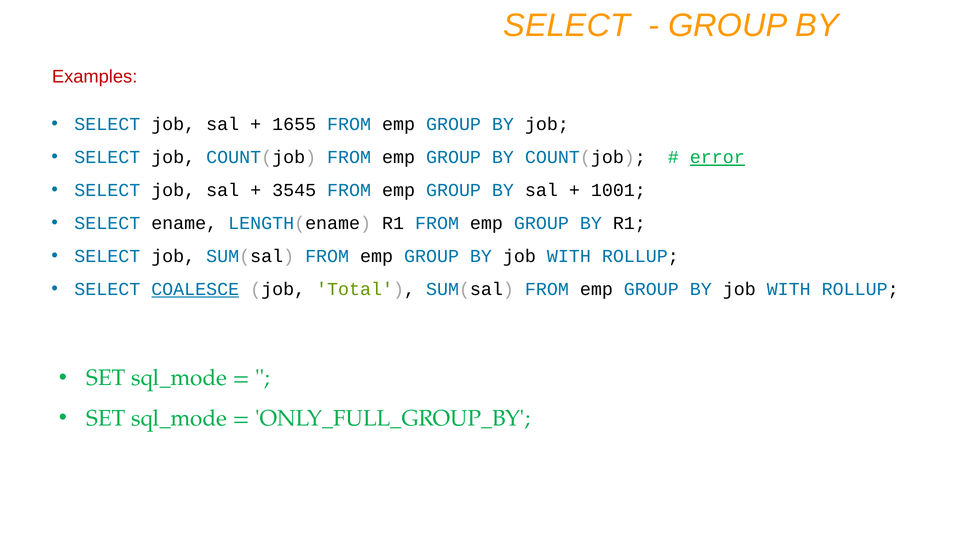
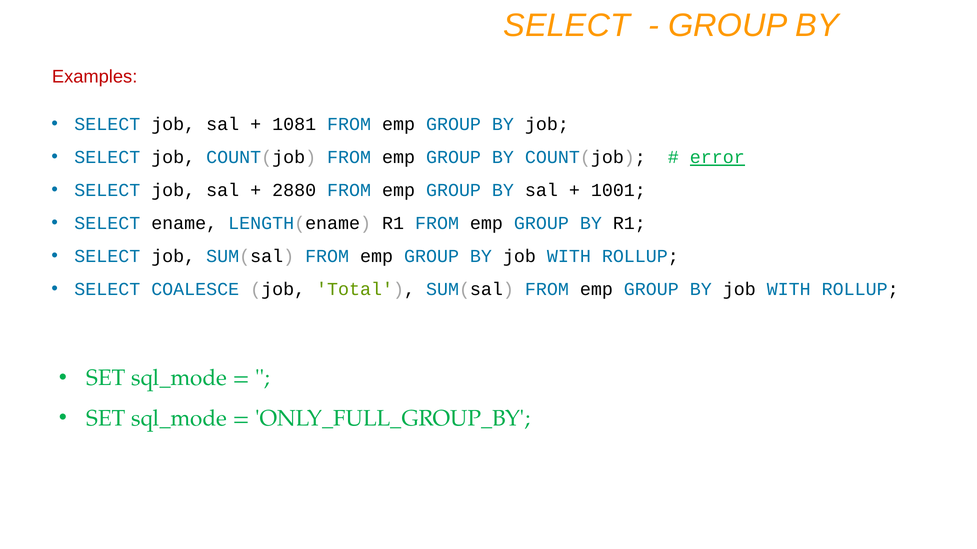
1655: 1655 -> 1081 (294, 125)
3545: 3545 -> 2880 (294, 190)
COALESCE underline: present -> none (195, 289)
